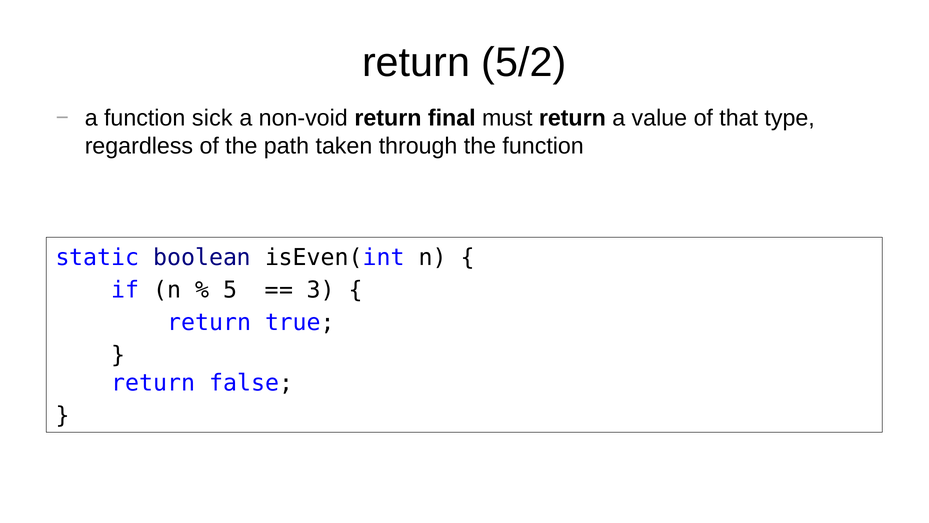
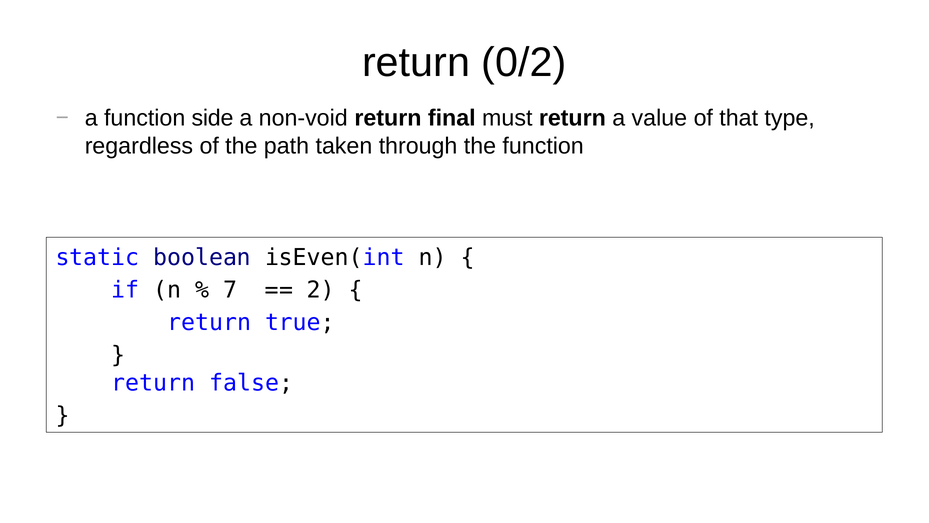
5/2: 5/2 -> 0/2 (524, 63)
sick: sick -> side (212, 118)
5: 5 -> 7 (230, 290)
3: 3 -> 2 (321, 290)
